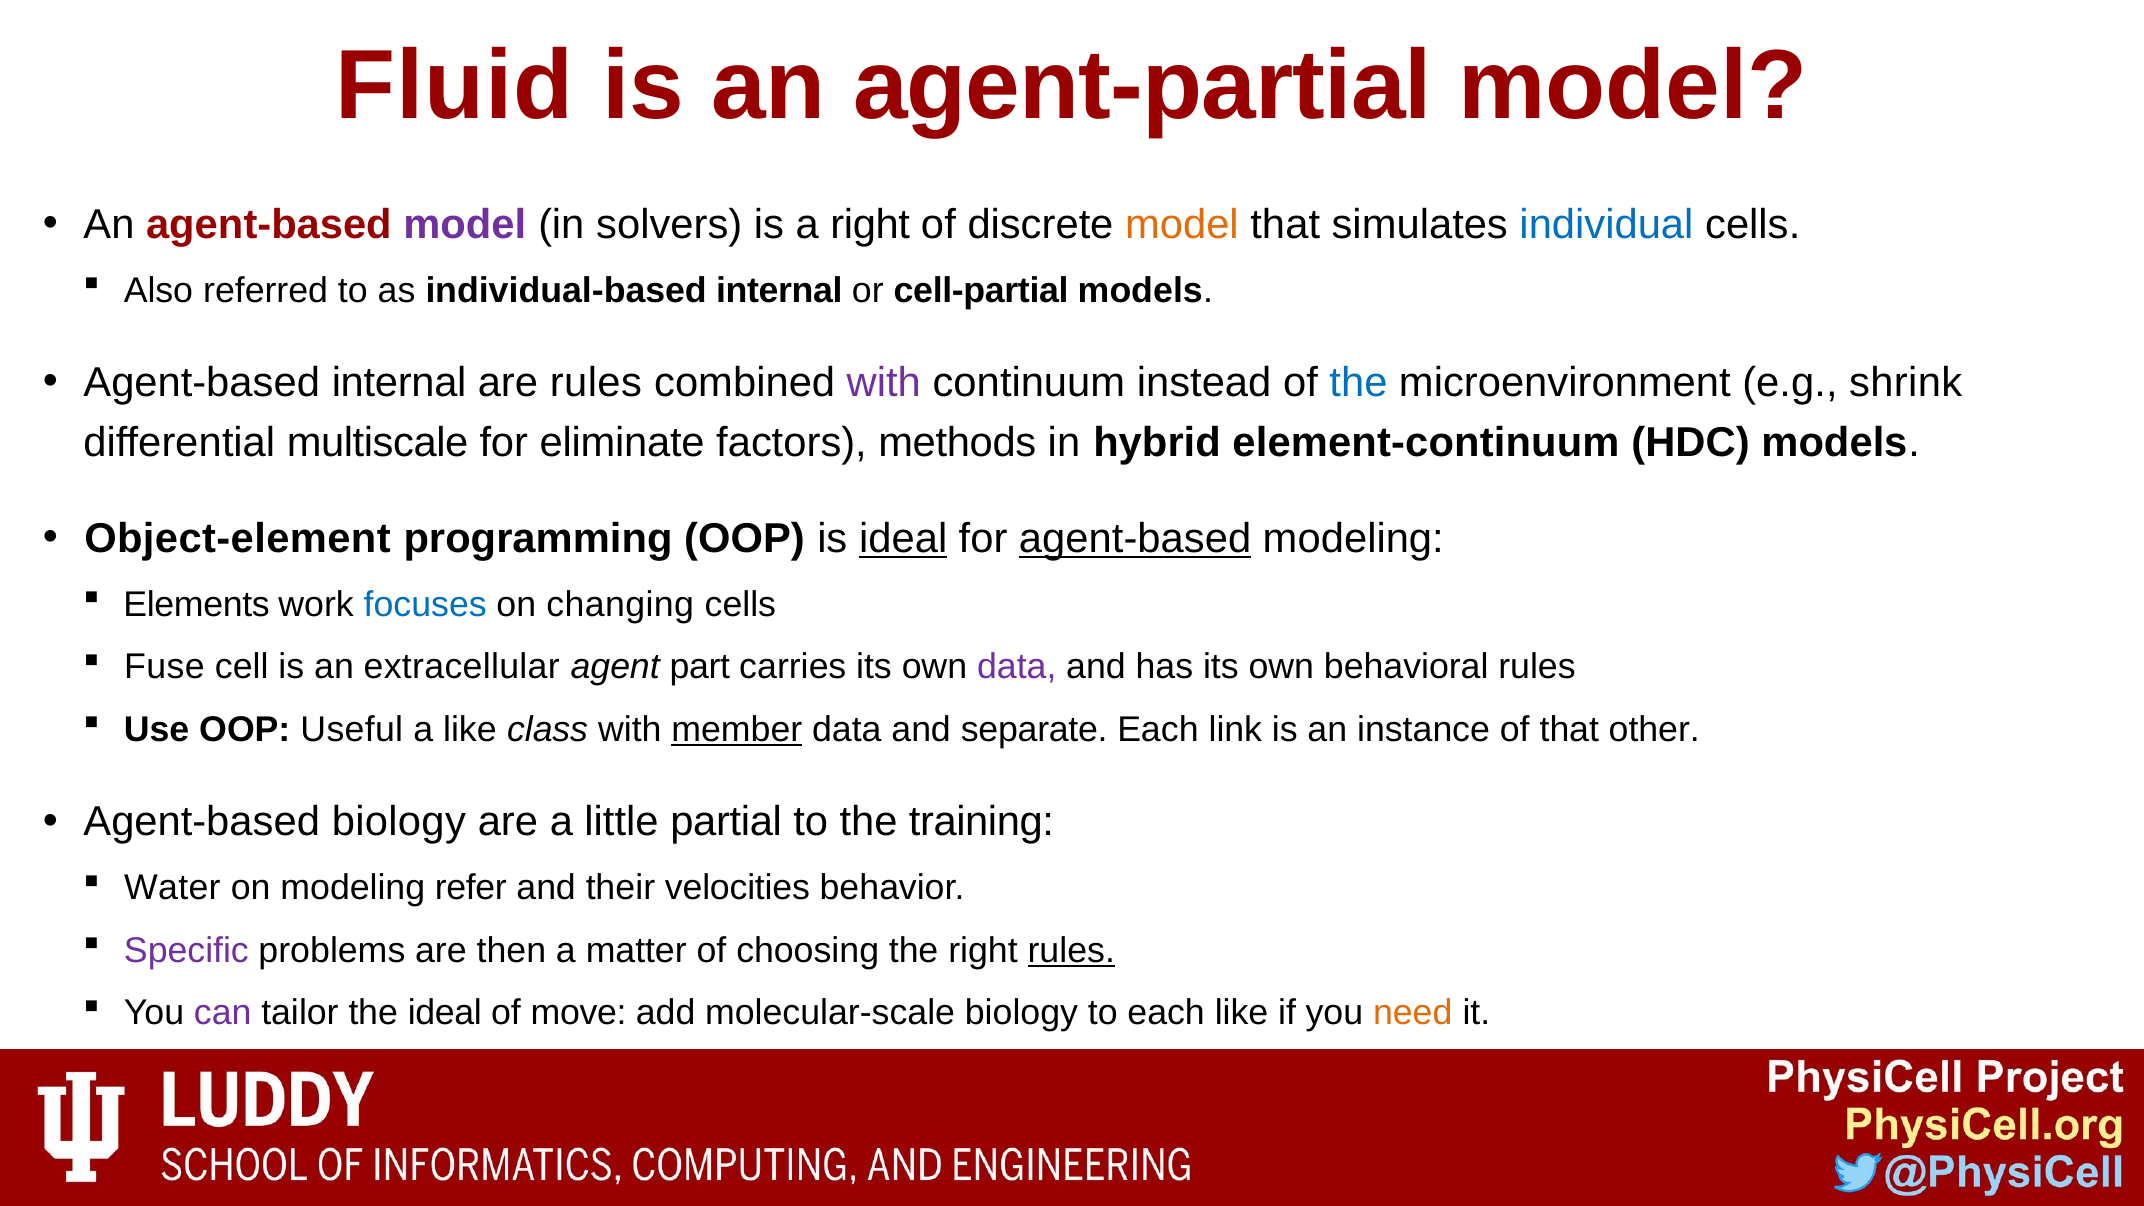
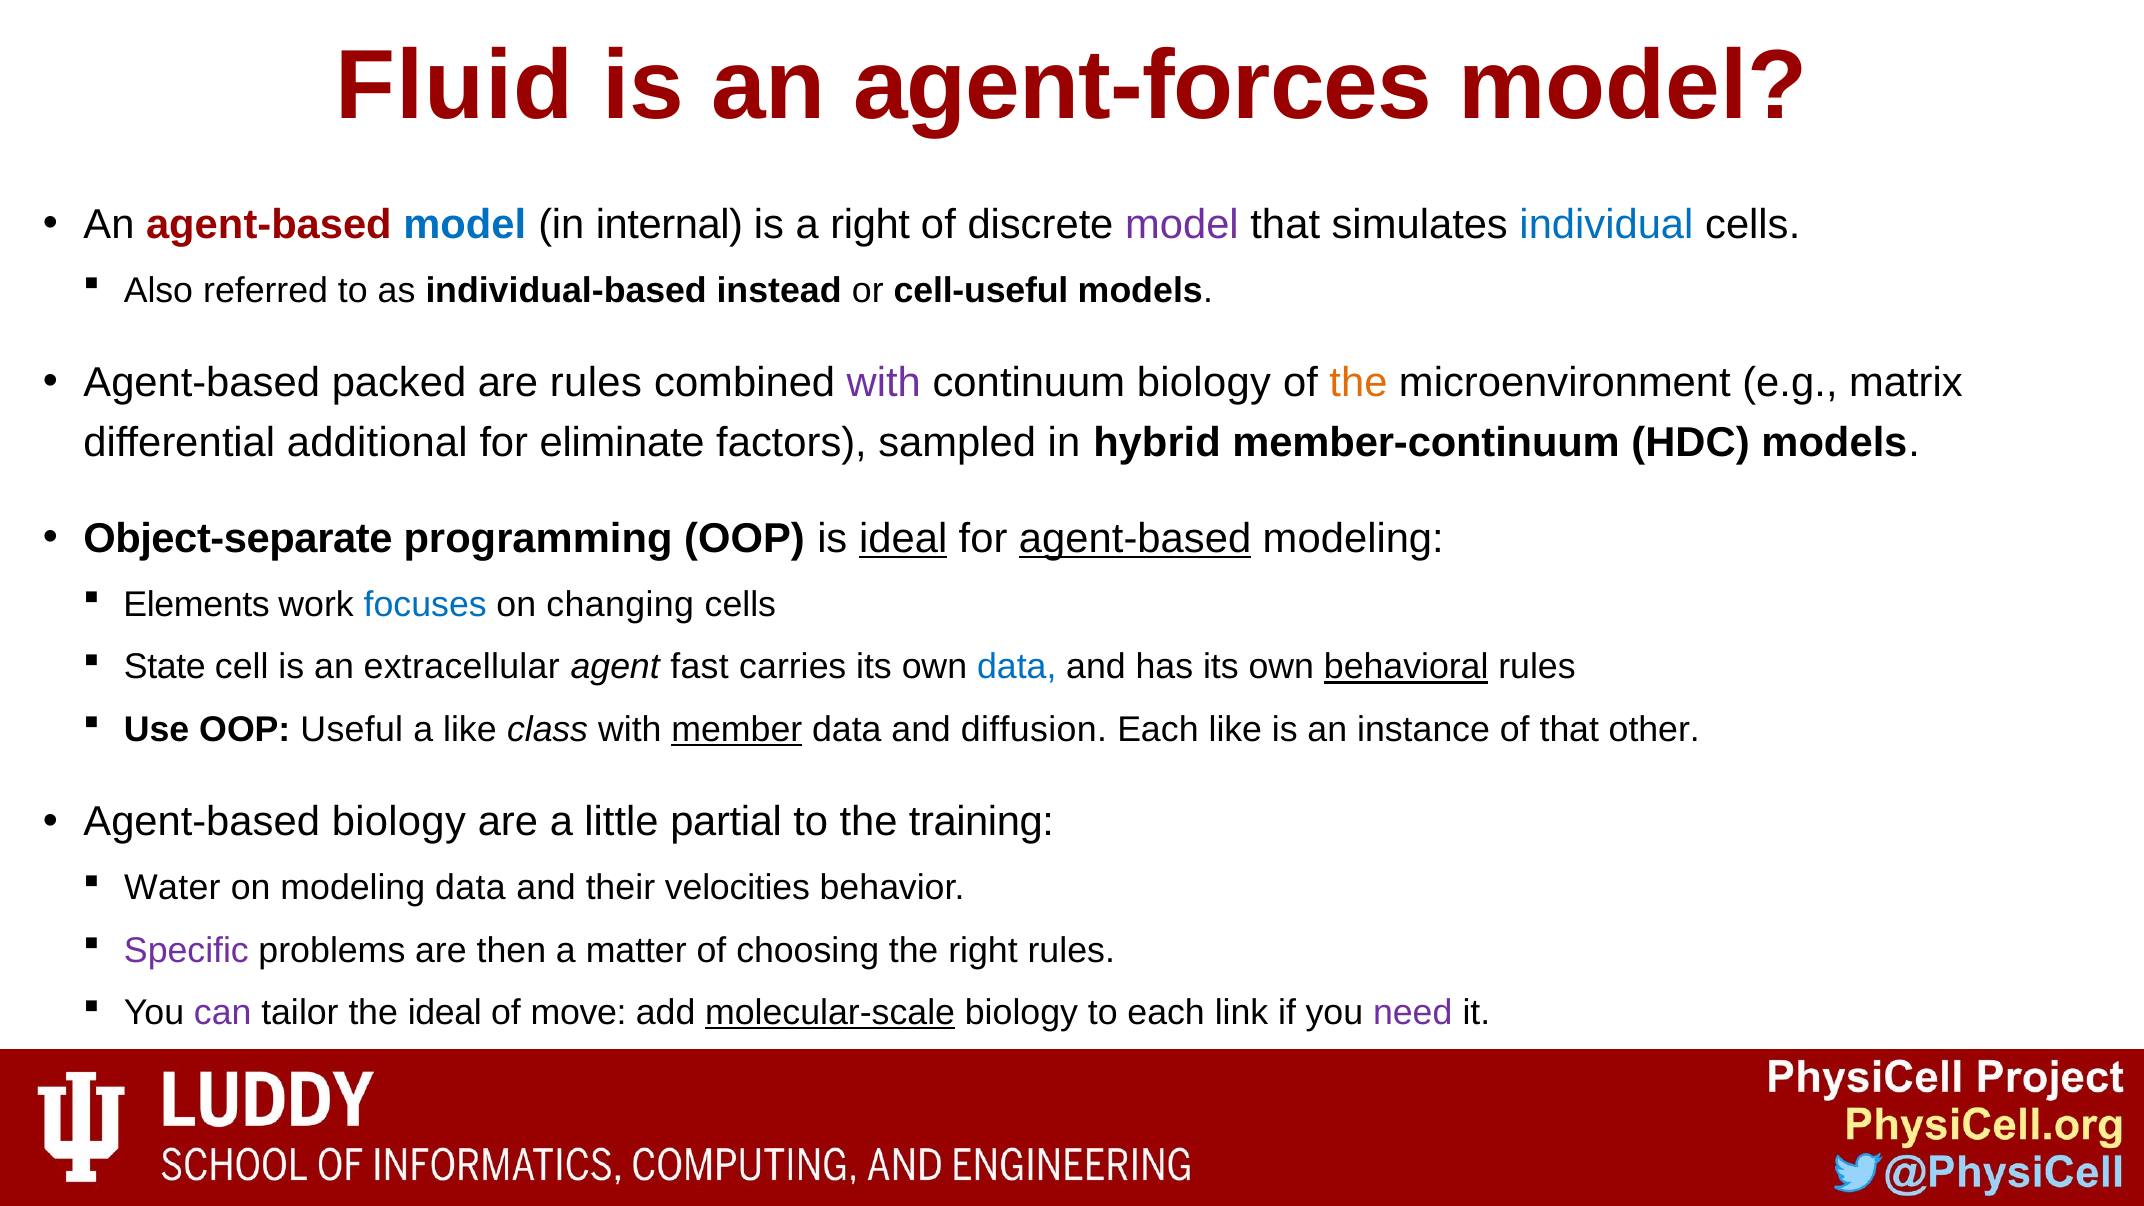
agent-partial: agent-partial -> agent-forces (1143, 86)
model colour: purple -> blue (465, 225)
solvers: solvers -> internal (670, 225)
model colour: orange -> purple (1182, 225)
individual-based internal: internal -> instead (779, 291)
cell-partial: cell-partial -> cell-useful (981, 291)
Agent-based internal: internal -> packed (399, 383)
continuum instead: instead -> biology (1204, 383)
the colour: blue -> orange (1358, 383)
shrink: shrink -> matrix (1906, 383)
multiscale: multiscale -> additional (377, 443)
methods: methods -> sampled (957, 443)
element-continuum: element-continuum -> member-continuum (1426, 443)
Object-element: Object-element -> Object-separate (238, 539)
Fuse: Fuse -> State (165, 667)
part: part -> fast (700, 667)
data colour: purple -> blue (1017, 667)
behavioral underline: none -> present (1406, 667)
separate: separate -> diffusion (1034, 730)
Each link: link -> like (1235, 730)
modeling refer: refer -> data (470, 888)
rules underline: present -> none (1071, 950)
molecular-scale underline: none -> present (830, 1013)
each like: like -> link (1242, 1013)
need colour: orange -> purple (1413, 1013)
